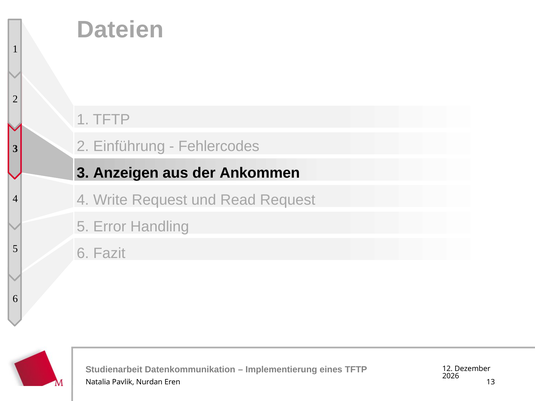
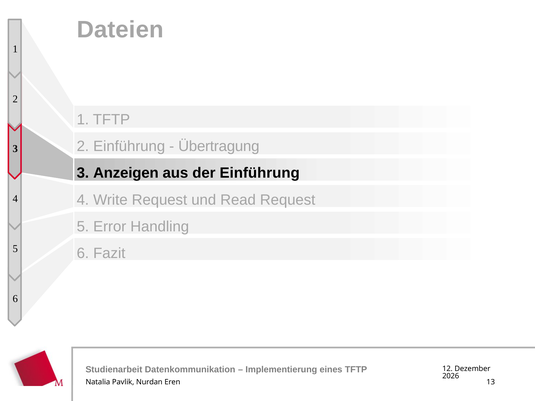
Fehlercodes: Fehlercodes -> Übertragung (219, 146)
der Ankommen: Ankommen -> Einführung (260, 173)
